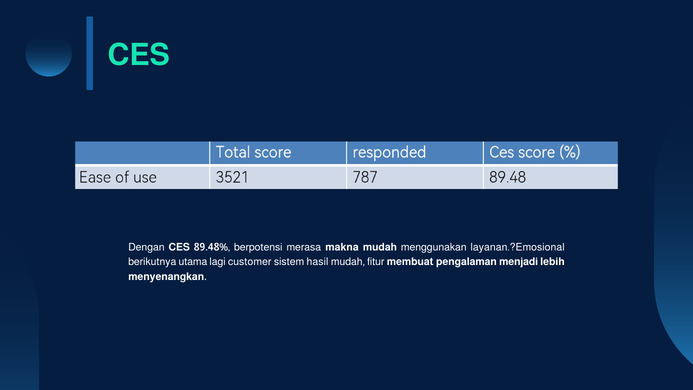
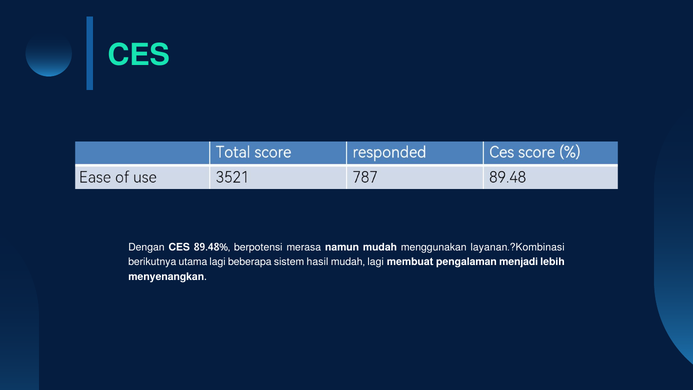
makna: makna -> namun (342, 247)
layanan.?Emosional: layanan.?Emosional -> layanan.?Kombinasi (518, 247)
customer: customer -> beberapa (250, 262)
mudah fitur: fitur -> lagi (376, 262)
